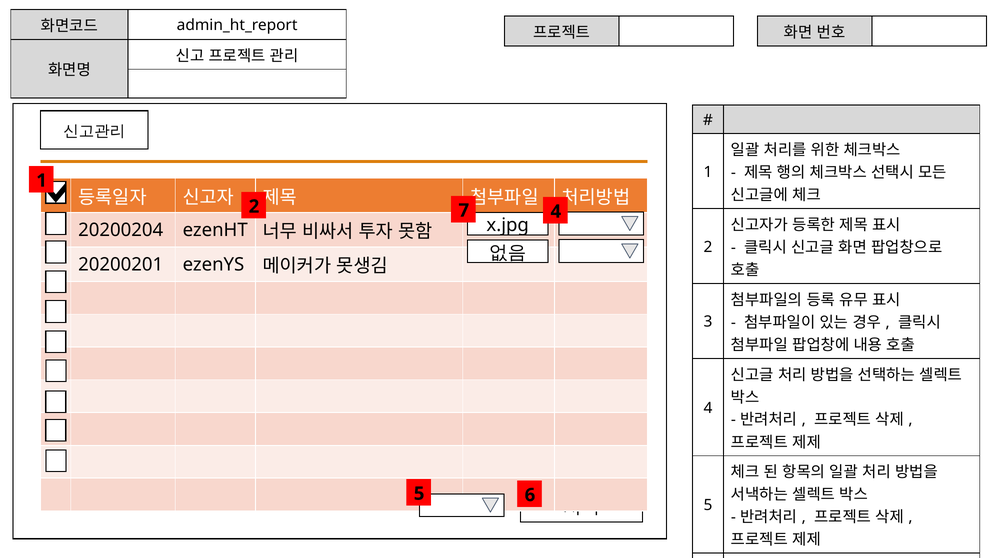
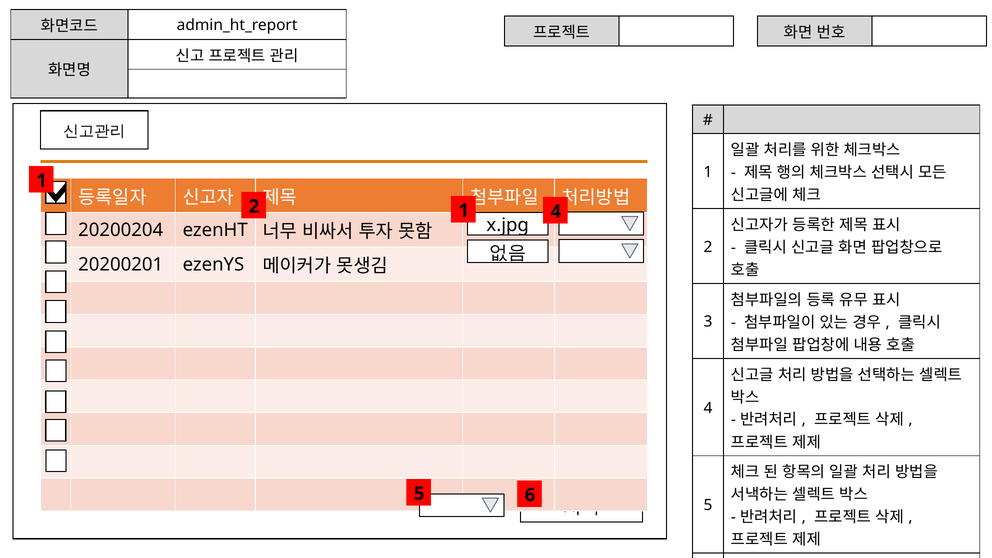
2 7: 7 -> 1 (464, 210)
